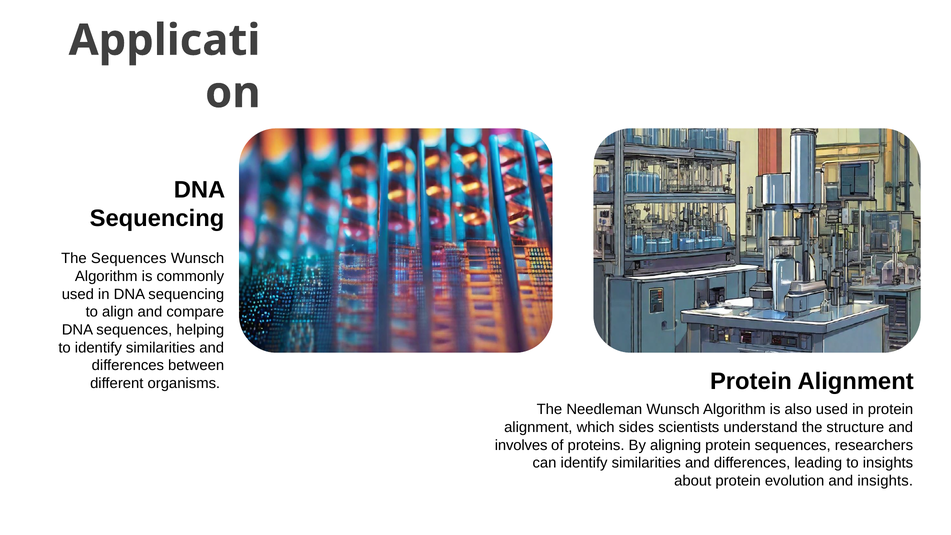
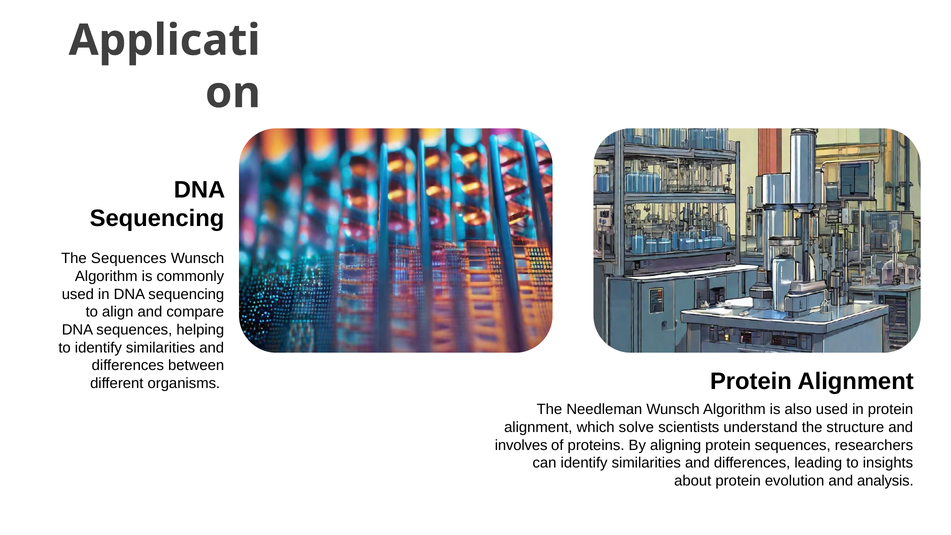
sides: sides -> solve (636, 427)
and insights: insights -> analysis (885, 481)
